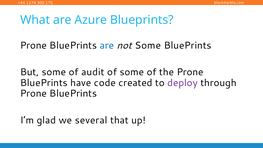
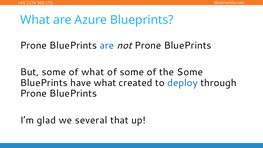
not Some: Some -> Prone (148, 45)
of audit: audit -> what (93, 72)
the Prone: Prone -> Some (190, 72)
have code: code -> what (105, 83)
deploy colour: purple -> blue (183, 83)
